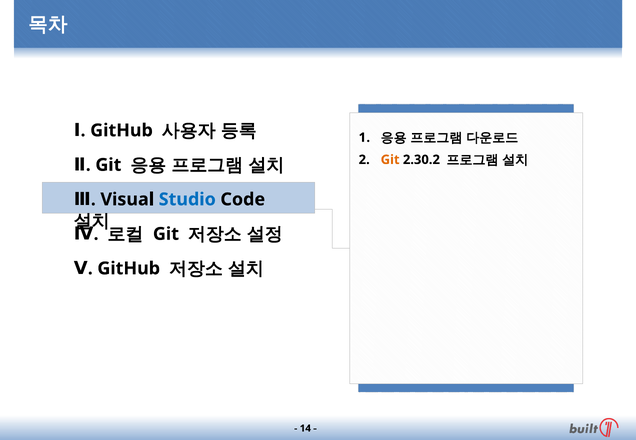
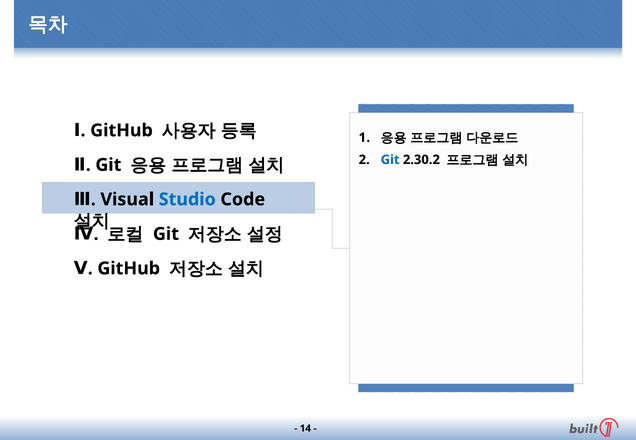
Git colour: orange -> blue (390, 160)
